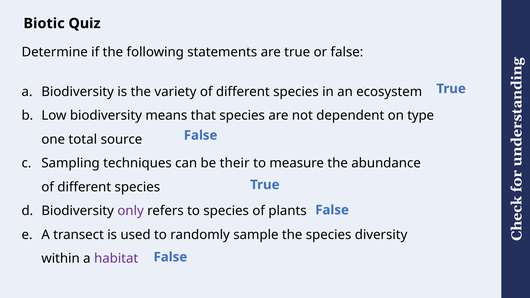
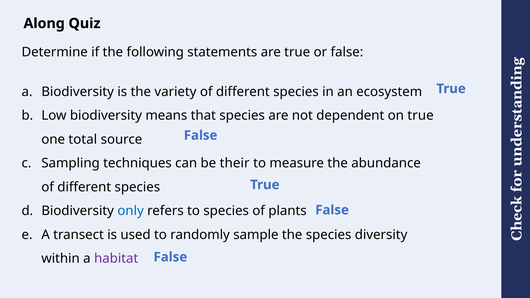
Biotic: Biotic -> Along (44, 23)
on type: type -> true (421, 116)
only colour: purple -> blue (131, 211)
